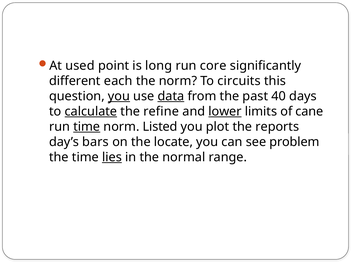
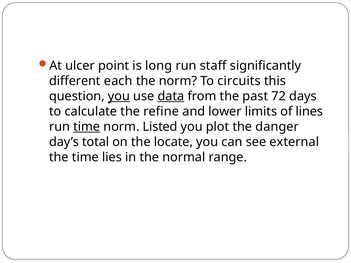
used: used -> ulcer (80, 66)
core: core -> staff (213, 66)
40: 40 -> 72 (279, 96)
calculate underline: present -> none (91, 112)
lower underline: present -> none (225, 112)
cane: cane -> lines (309, 112)
reports: reports -> danger (277, 127)
bars: bars -> total (96, 142)
problem: problem -> external (294, 142)
lies underline: present -> none (112, 157)
